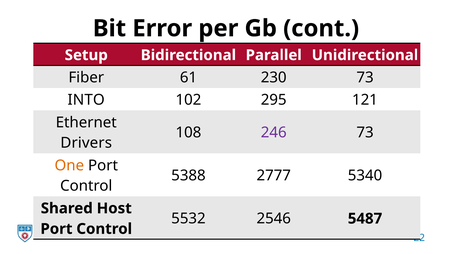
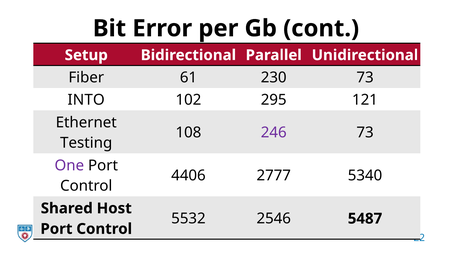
Drivers: Drivers -> Testing (86, 143)
One colour: orange -> purple (69, 166)
5388: 5388 -> 4406 (188, 176)
